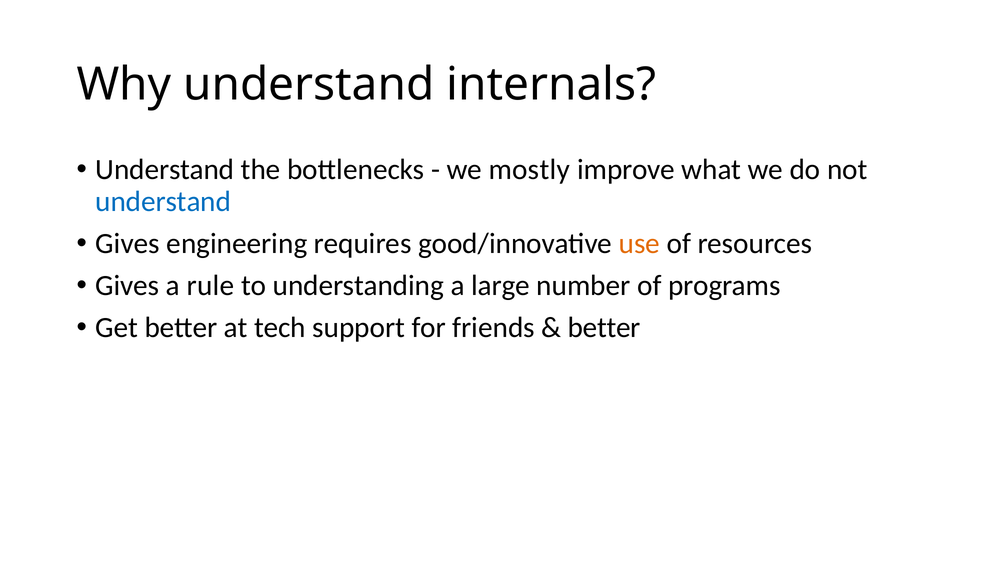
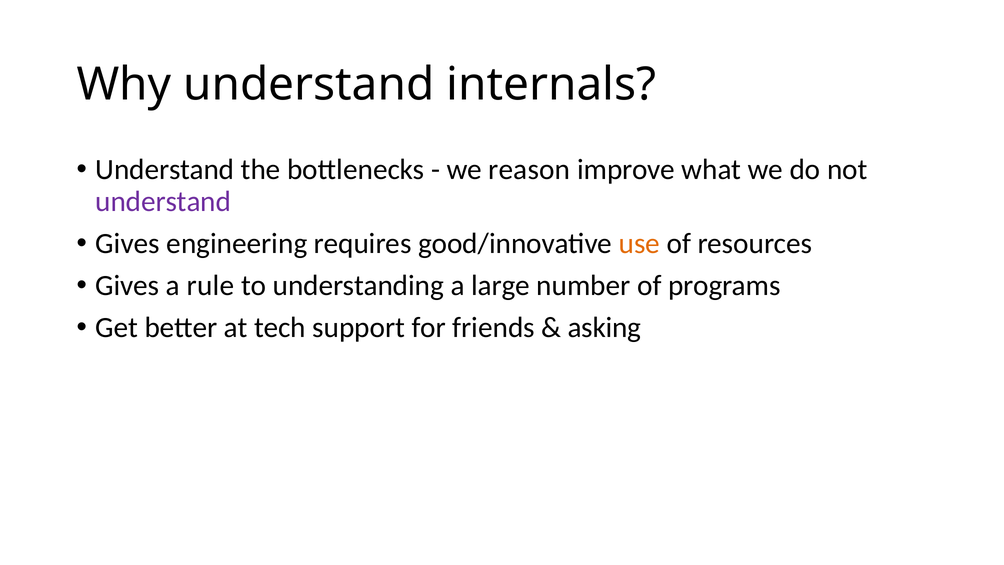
mostly: mostly -> reason (529, 170)
understand colour: blue -> purple (163, 201)
better: better -> asking (604, 328)
